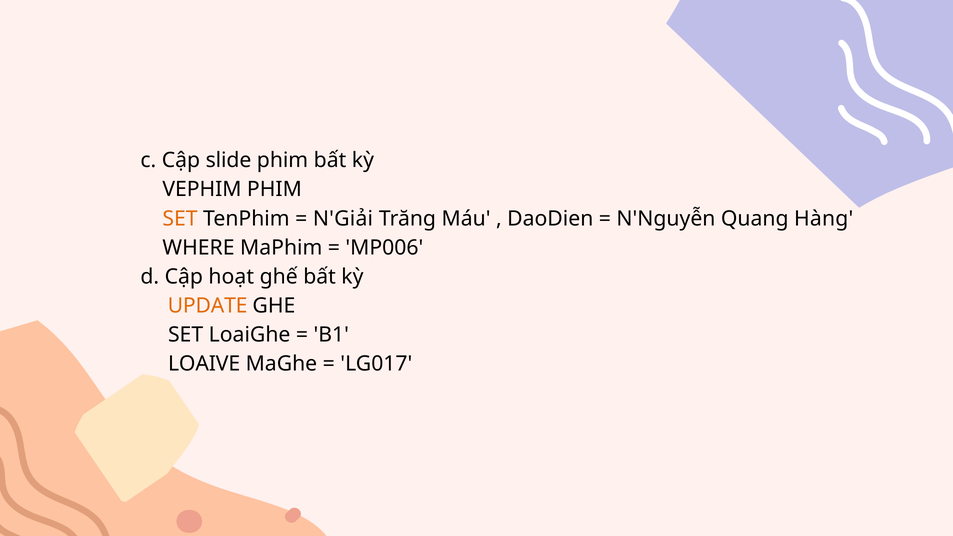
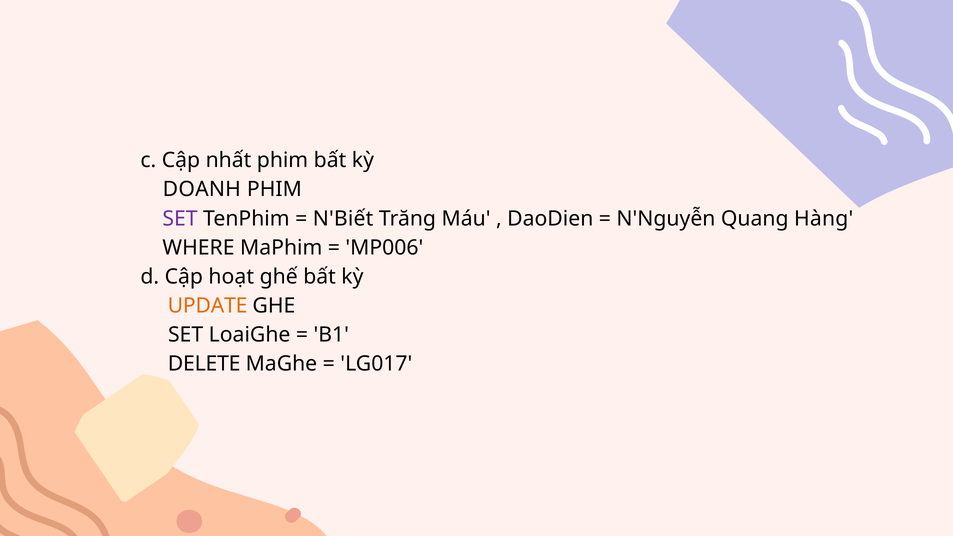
slide: slide -> nhất (228, 160)
VEPHIM: VEPHIM -> DOANH (202, 190)
SET colour: orange -> purple (180, 219)
N'Giải: N'Giải -> N'Biết (343, 219)
LOAIVE: LOAIVE -> DELETE (204, 364)
